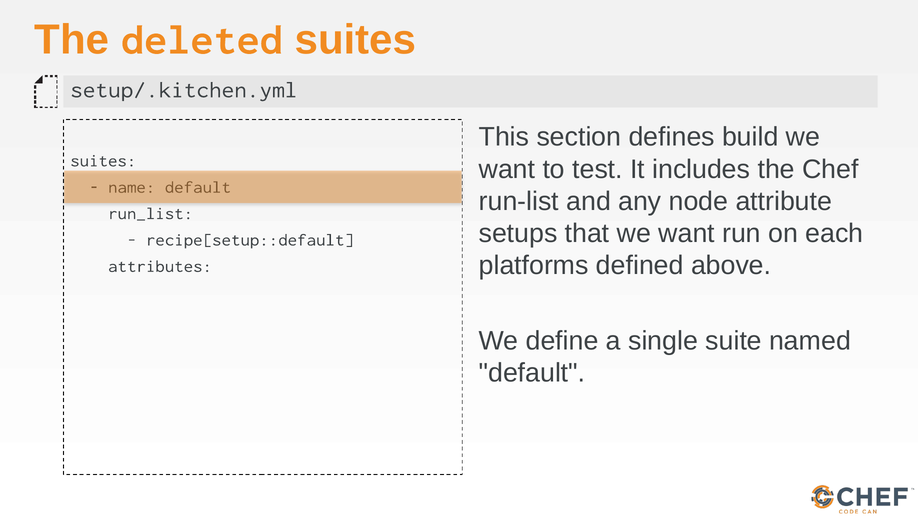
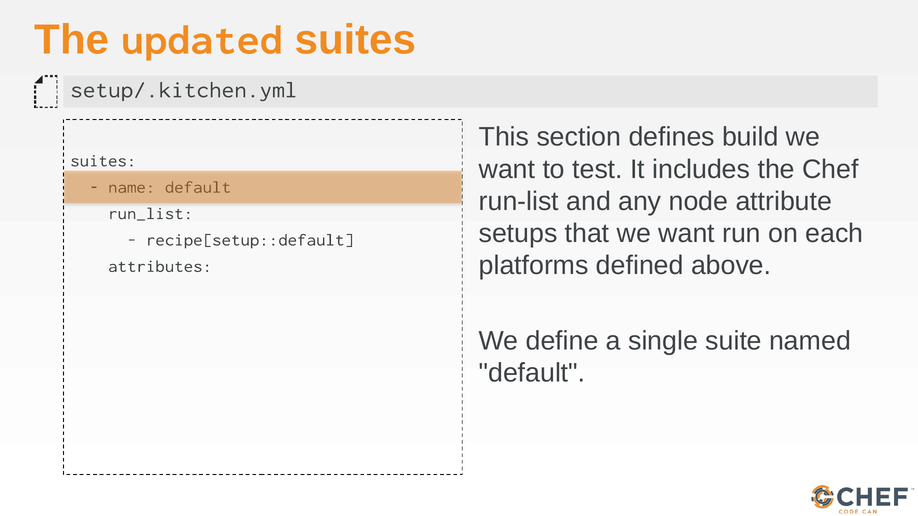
deleted: deleted -> updated (202, 40)
